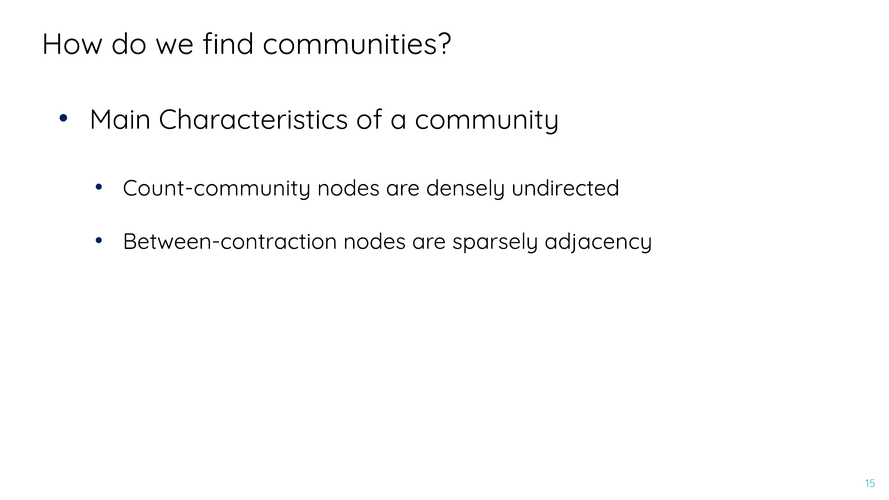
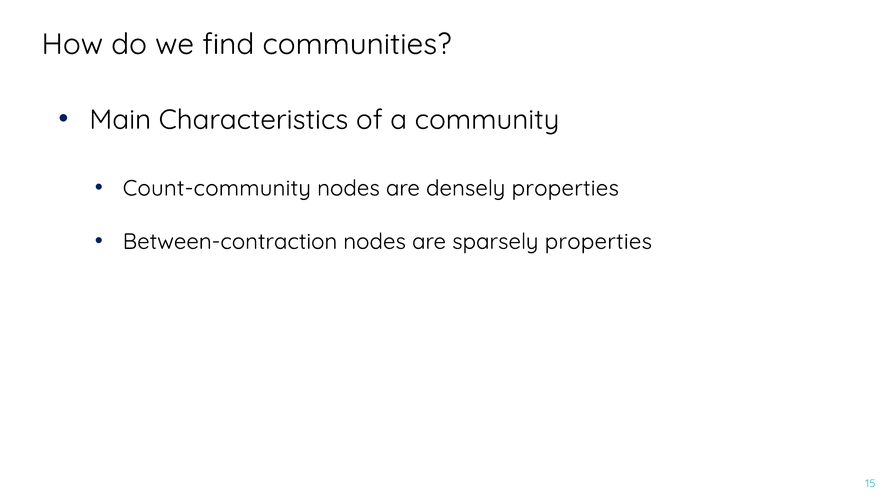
densely undirected: undirected -> properties (565, 188)
sparsely adjacency: adjacency -> properties (598, 242)
